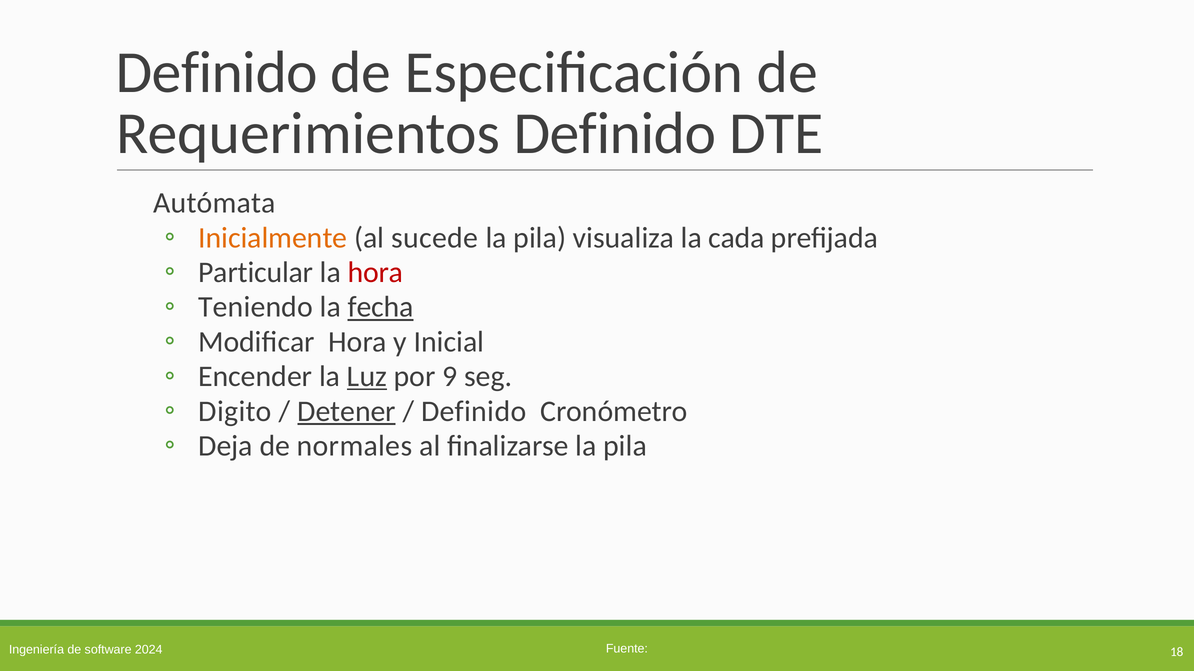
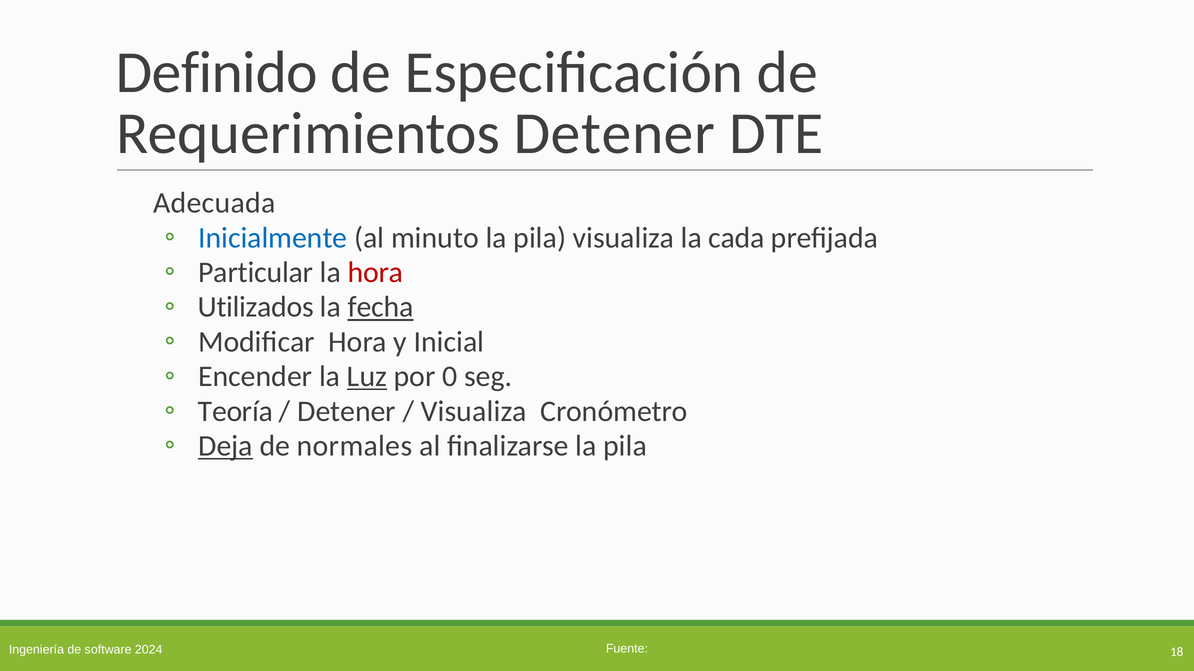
Requerimientos Definido: Definido -> Detener (614, 134)
Autómata: Autómata -> Adecuada (214, 203)
Inicialmente colour: orange -> blue (273, 238)
sucede: sucede -> minuto (435, 238)
Teniendo: Teniendo -> Utilizados (256, 307)
9: 9 -> 0 (450, 377)
Digito: Digito -> Teoría (235, 412)
Detener underline: present -> none (347, 412)
Definido: Definido -> Visualiza (474, 412)
Deja underline: none -> present (225, 446)
